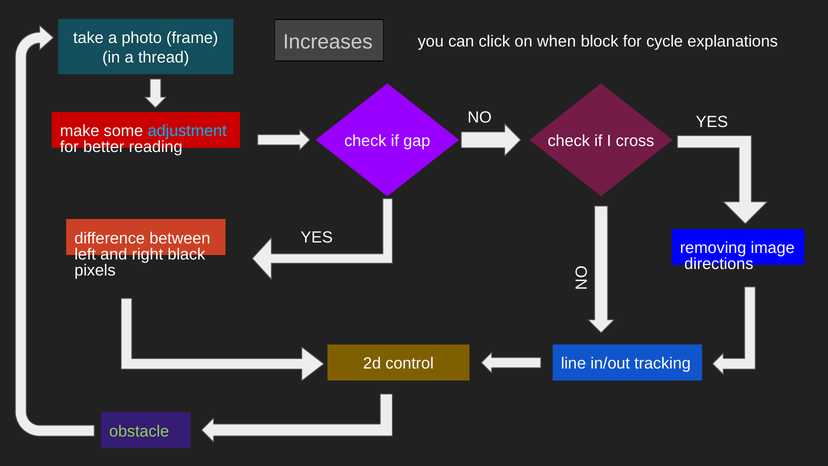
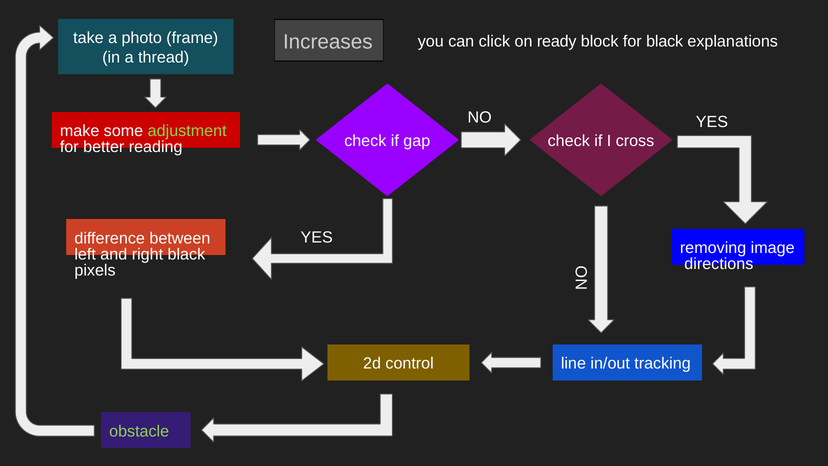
when: when -> ready (557, 42)
for cycle: cycle -> black (665, 42)
adjustment colour: light blue -> light green (187, 131)
